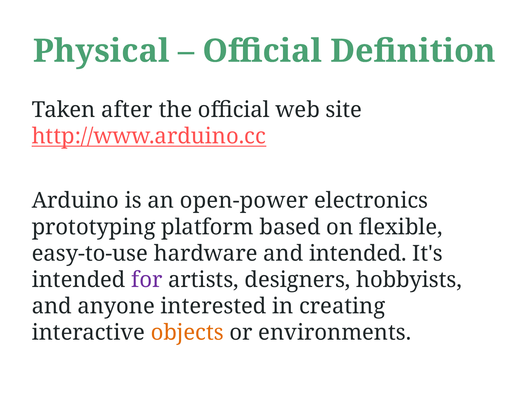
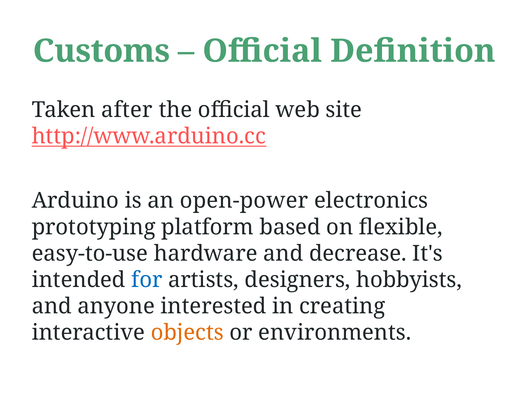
Physical: Physical -> Customs (101, 51)
and intended: intended -> decrease (358, 254)
for colour: purple -> blue (147, 280)
